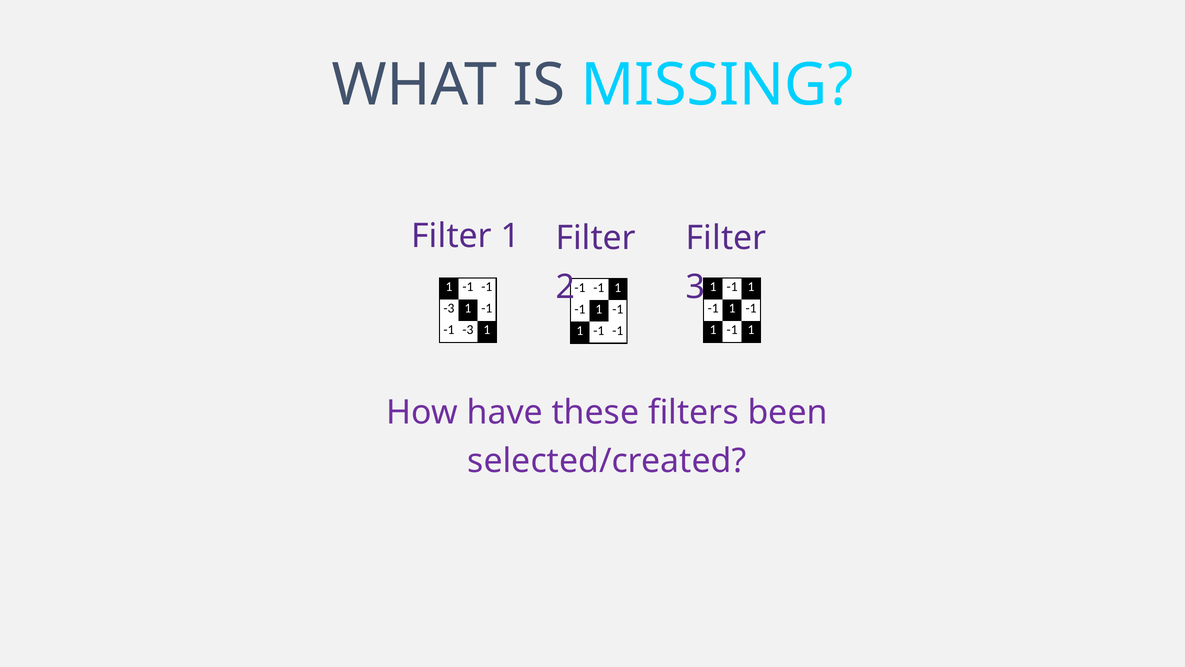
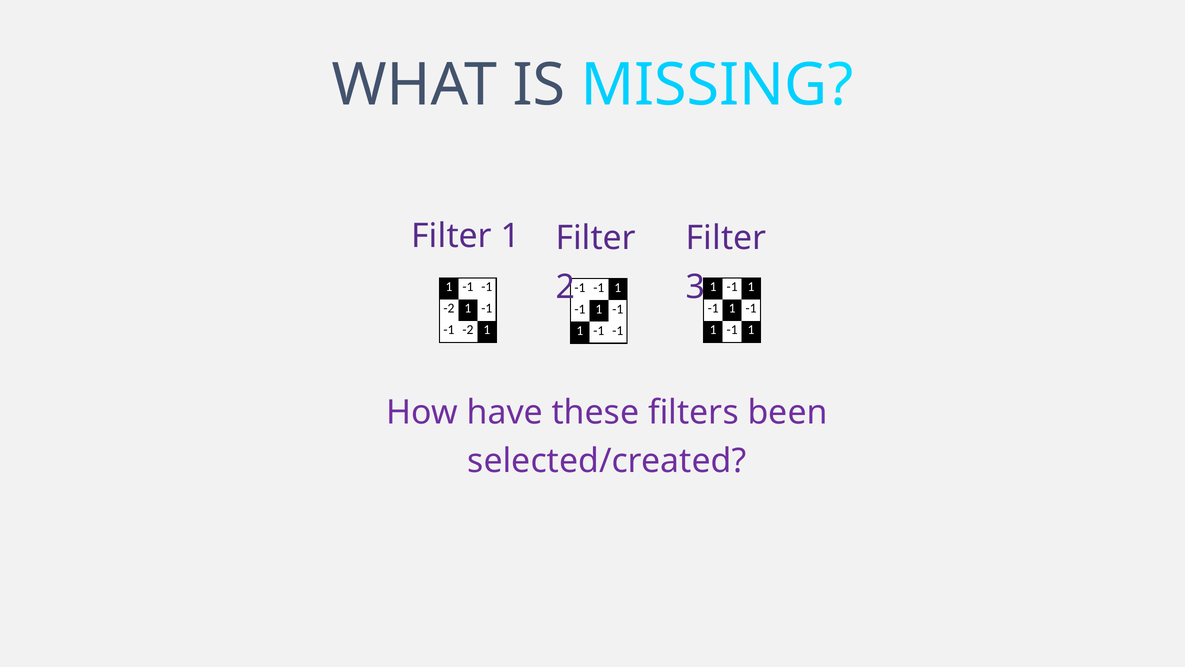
-3: -3 -> -2 (449, 308)
-3: -3 -> -2 (468, 330)
